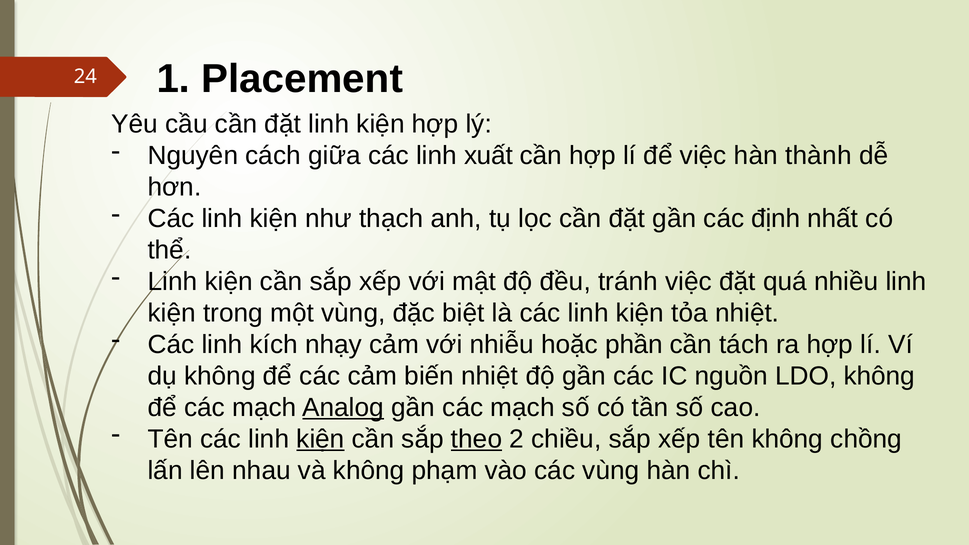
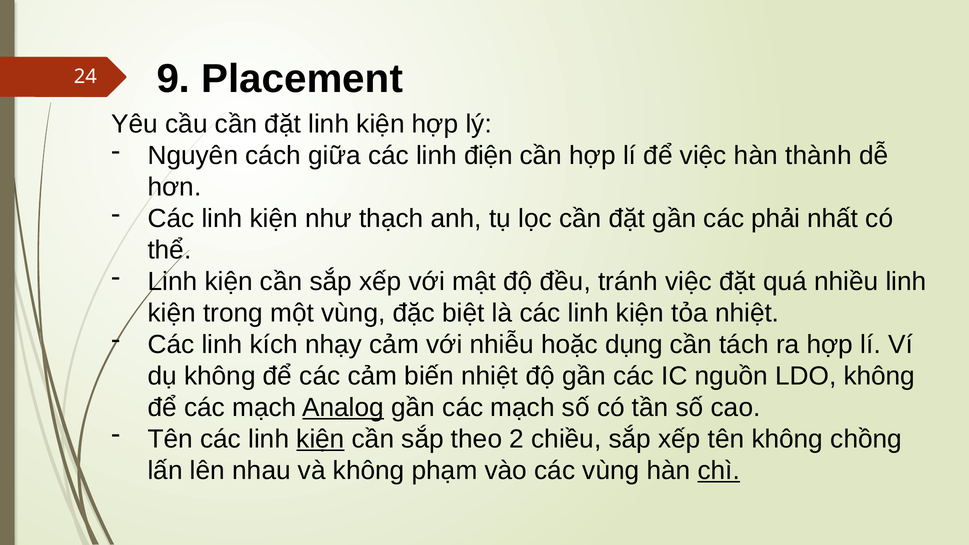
1: 1 -> 9 (173, 79)
xuất: xuất -> điện (488, 156)
định: định -> phải (776, 219)
phần: phần -> dụng (634, 345)
theo underline: present -> none (477, 439)
chì underline: none -> present (719, 470)
